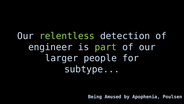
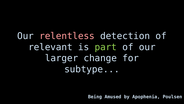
relentless colour: light green -> pink (67, 36)
engineer: engineer -> relevant (50, 47)
people: people -> change (100, 58)
